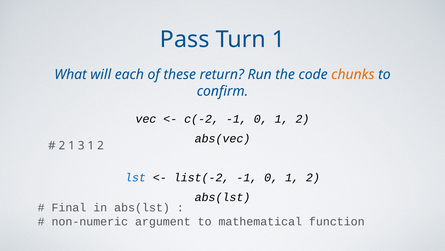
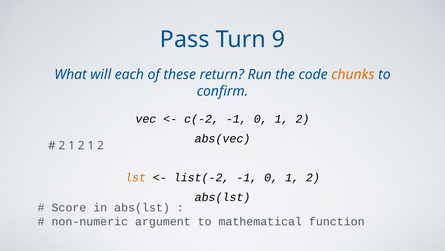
Turn 1: 1 -> 9 (278, 39)
3: 3 -> 2 (81, 145)
lst colour: blue -> orange (136, 177)
Final: Final -> Score (69, 207)
